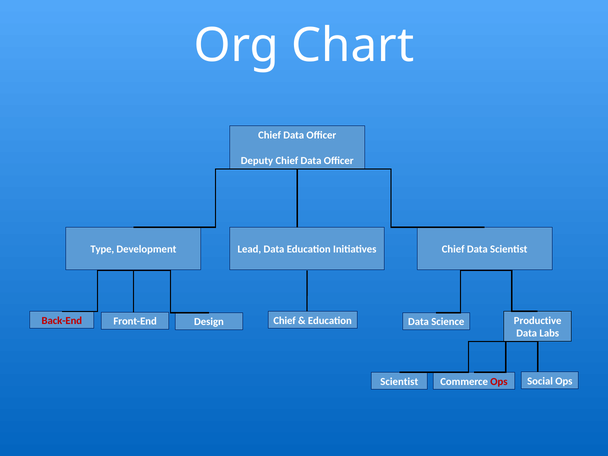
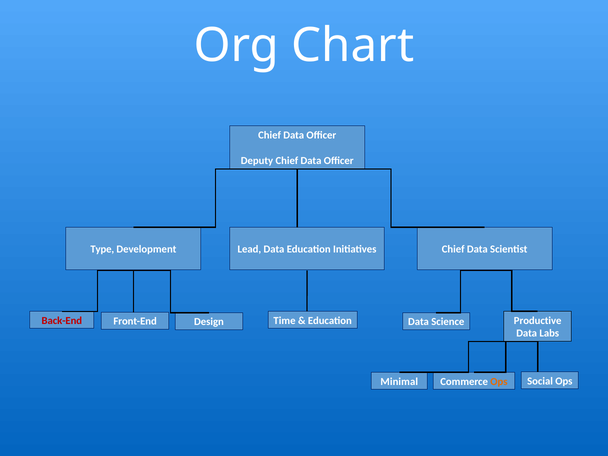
Chief: Chief -> Time (284, 321)
Scientist: Scientist -> Minimal (399, 381)
Ops colour: red -> orange (499, 381)
